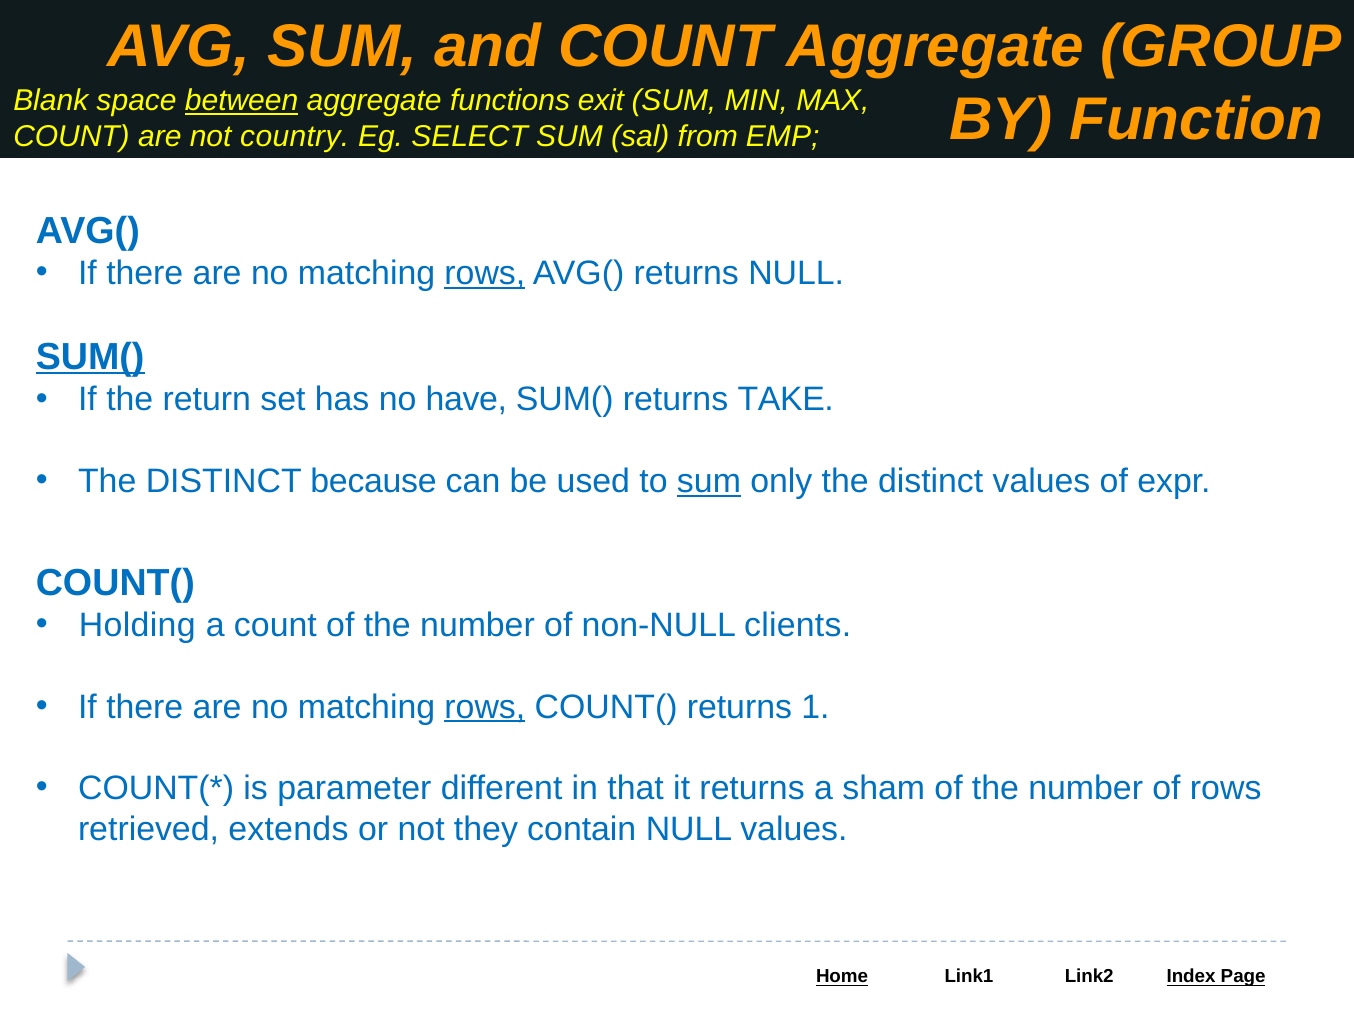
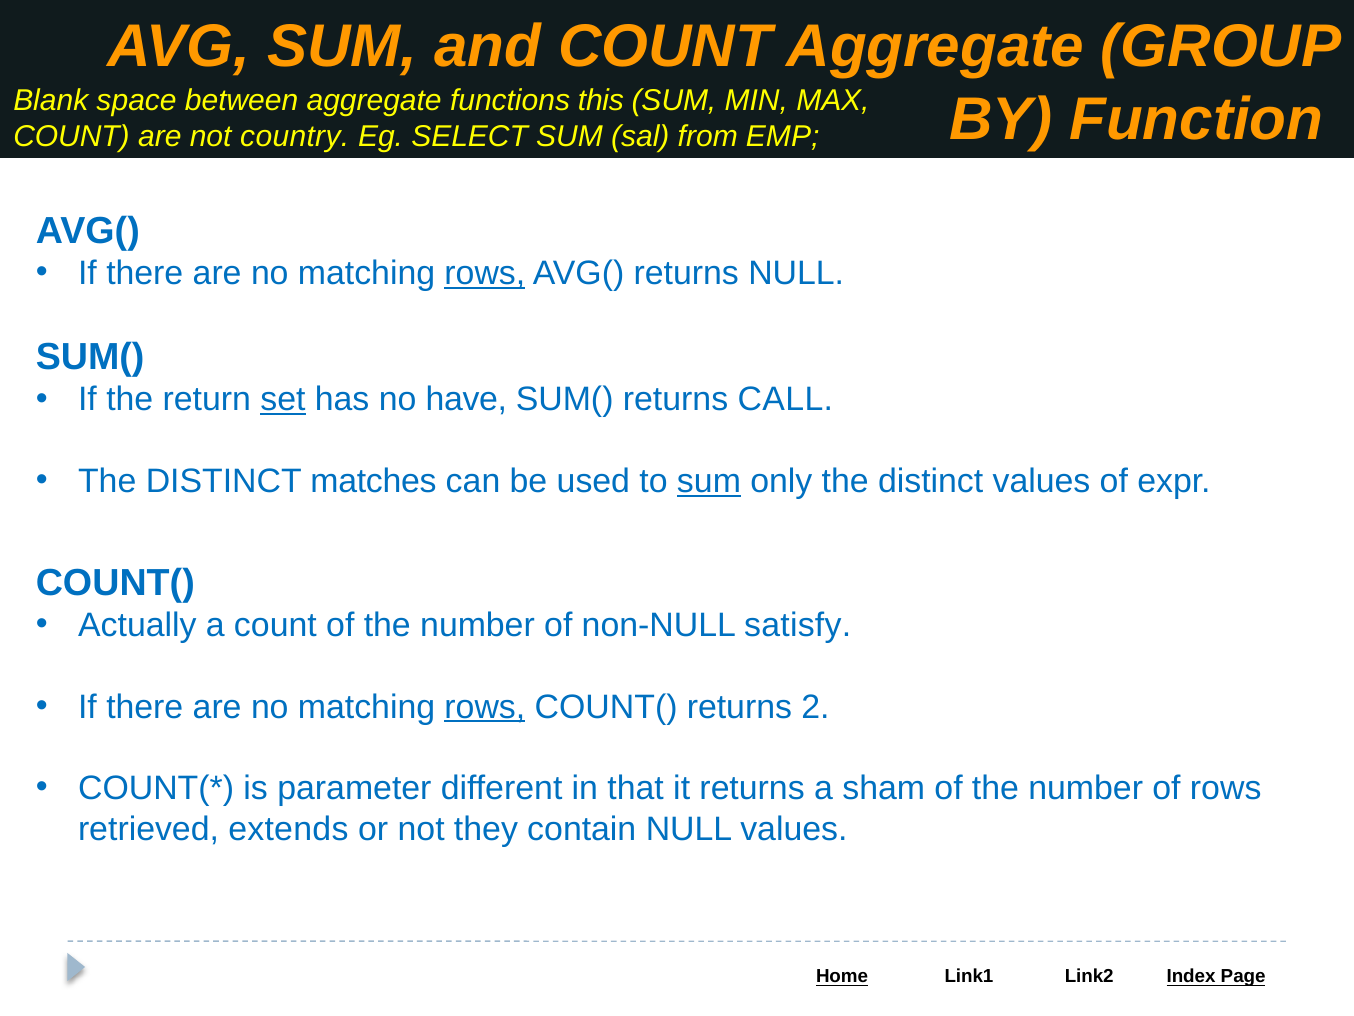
between underline: present -> none (242, 101)
exit: exit -> this (601, 101)
SUM( underline: present -> none (90, 357)
set underline: none -> present (283, 400)
TAKE: TAKE -> CALL (785, 400)
because: because -> matches (374, 481)
Holding: Holding -> Actually (137, 625)
clients: clients -> satisfy (798, 625)
1: 1 -> 2 (816, 707)
